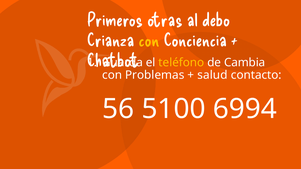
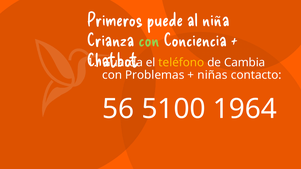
otras: otras -> puede (165, 20)
debo: debo -> niña (216, 20)
con colour: yellow -> light green (149, 41)
salud: salud -> niñas (212, 75)
6994: 6994 -> 1964 (245, 109)
